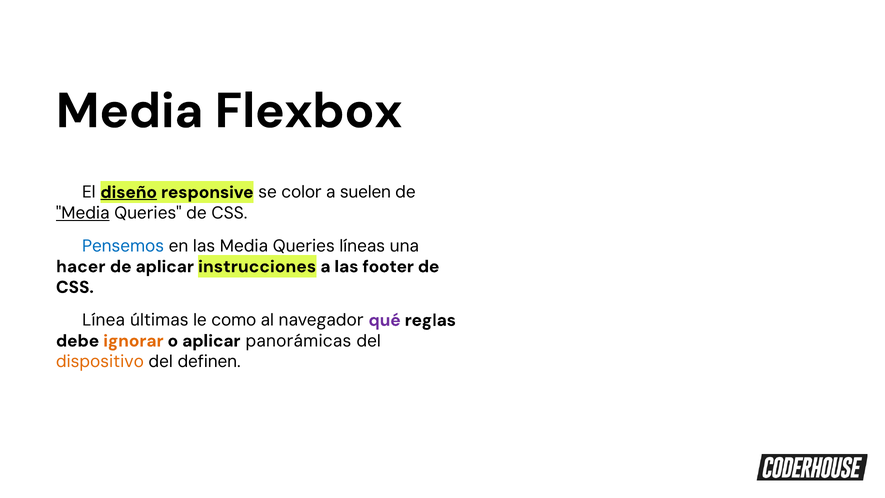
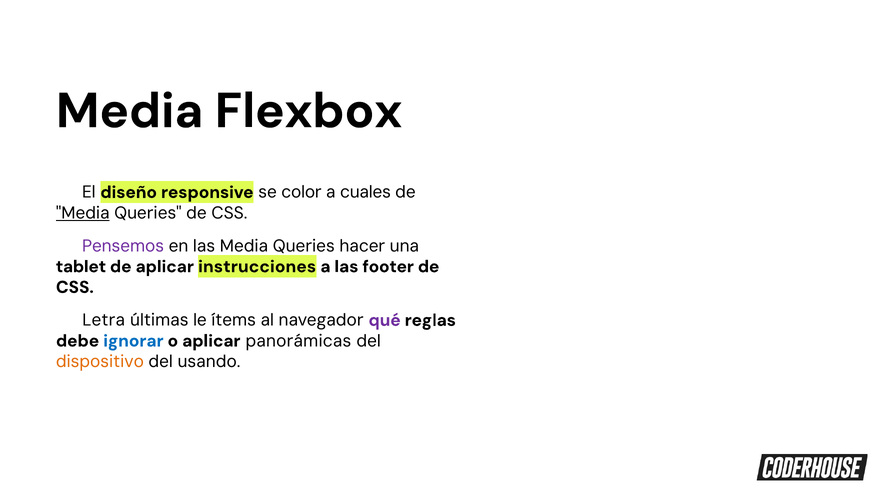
diseño underline: present -> none (129, 192)
suelen: suelen -> cuales (365, 192)
Pensemos colour: blue -> purple (123, 246)
líneas: líneas -> hacer (362, 246)
hacer: hacer -> tablet (81, 266)
Línea: Línea -> Letra (104, 320)
como: como -> ítems (234, 320)
ignorar colour: orange -> blue (133, 341)
definen: definen -> usando (209, 361)
